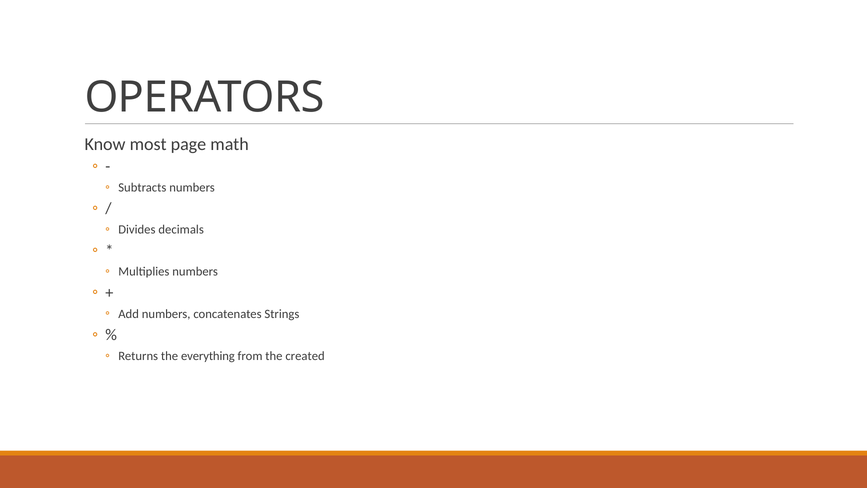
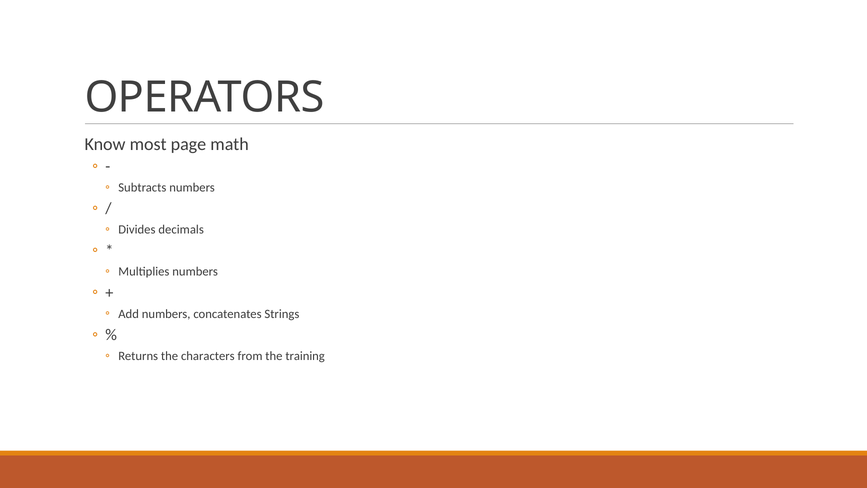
everything: everything -> characters (208, 356)
created: created -> training (305, 356)
